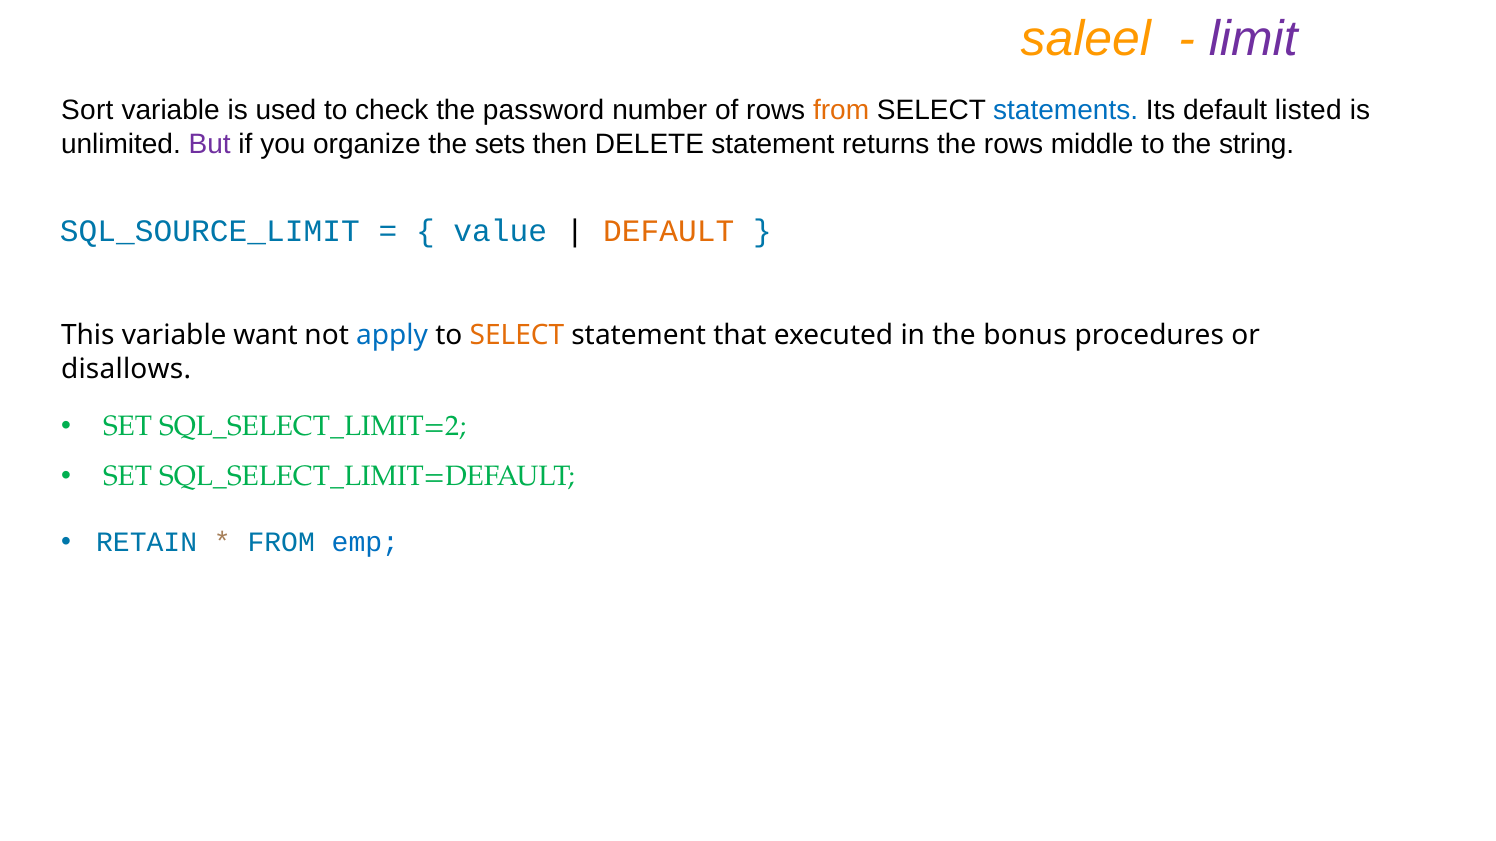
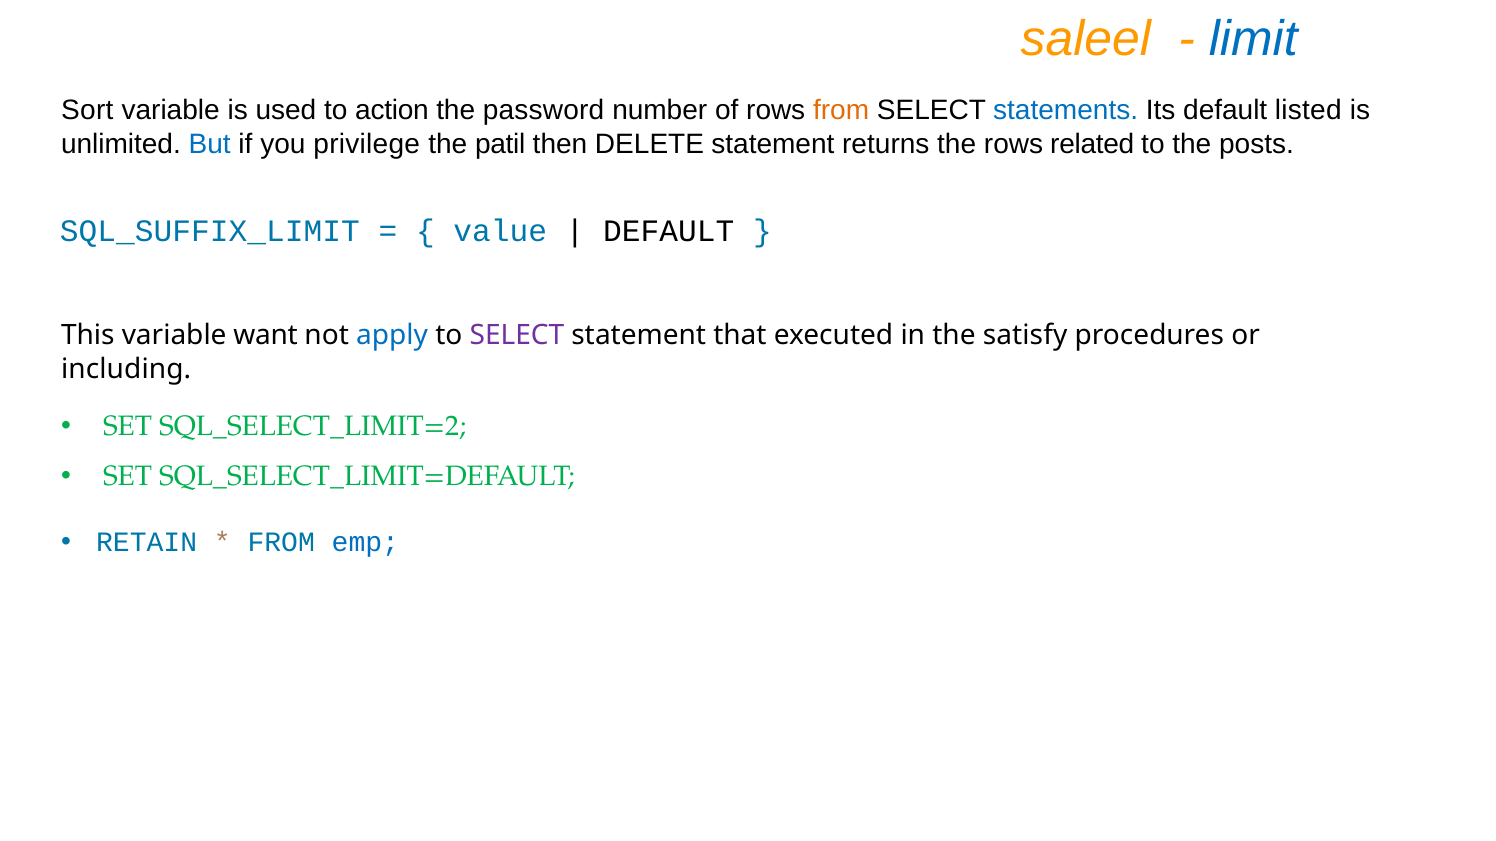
limit colour: purple -> blue (1253, 39)
check: check -> action (392, 111)
But colour: purple -> blue (210, 144)
organize: organize -> privilege (367, 144)
sets: sets -> patil (500, 144)
middle: middle -> related (1092, 144)
string: string -> posts (1256, 144)
SQL_SOURCE_LIMIT: SQL_SOURCE_LIMIT -> SQL_SUFFIX_LIMIT (210, 232)
DEFAULT colour: orange -> black (669, 232)
SELECT colour: orange -> purple (517, 336)
bonus: bonus -> satisfy (1025, 336)
disallows: disallows -> including (126, 369)
